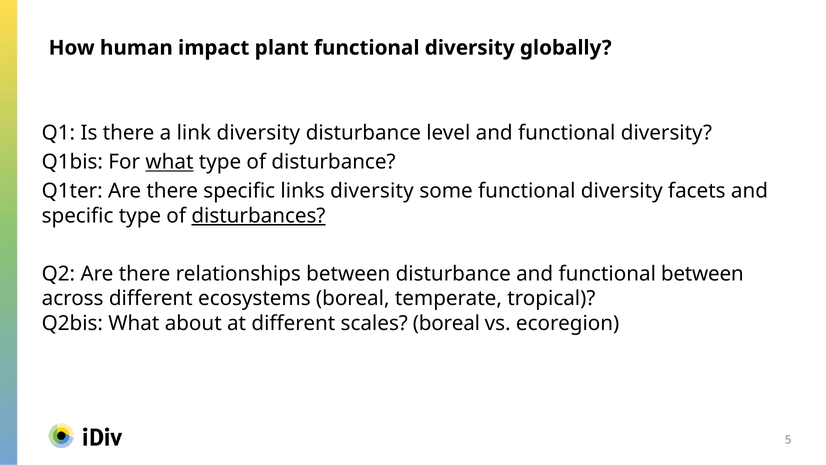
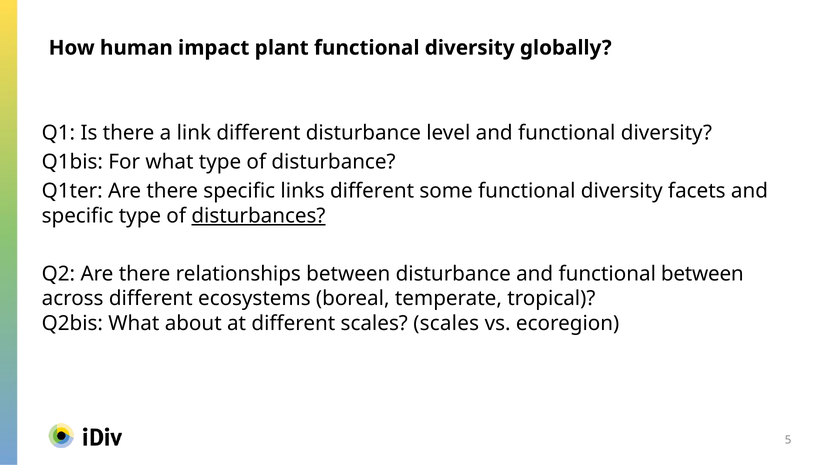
link diversity: diversity -> different (258, 133)
what underline: present -> none (169, 162)
links diversity: diversity -> different (372, 191)
scales boreal: boreal -> scales (446, 323)
